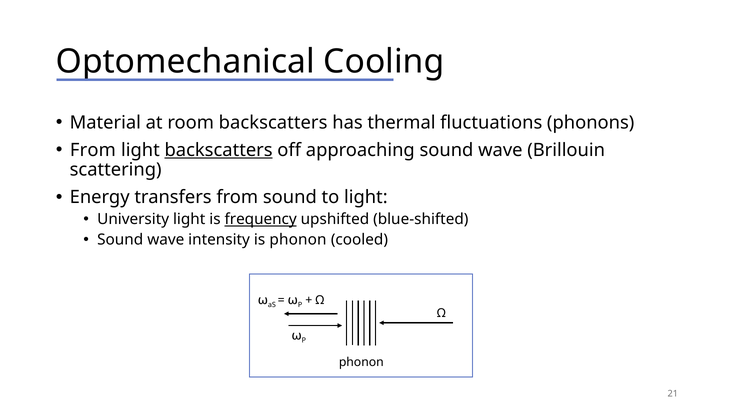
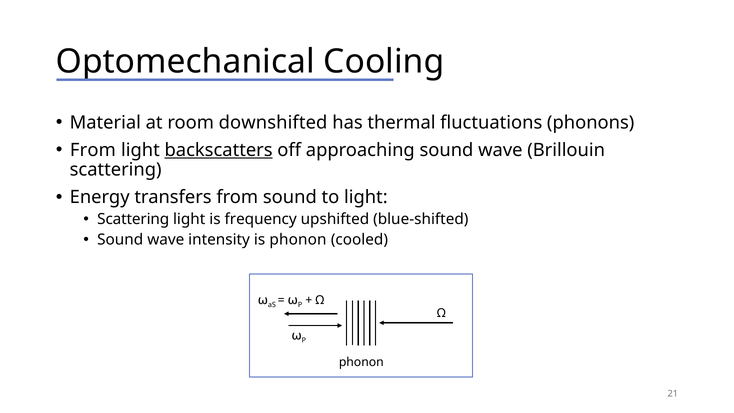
room backscatters: backscatters -> downshifted (273, 122)
University: University -> Scattering (133, 219)
frequency underline: present -> none (261, 219)
